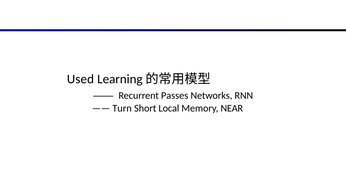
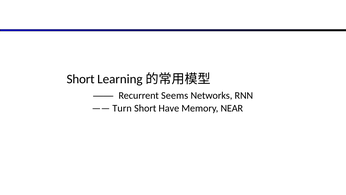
Used: Used -> Short (81, 79)
Passes: Passes -> Seems (175, 95)
Local: Local -> Have (169, 108)
